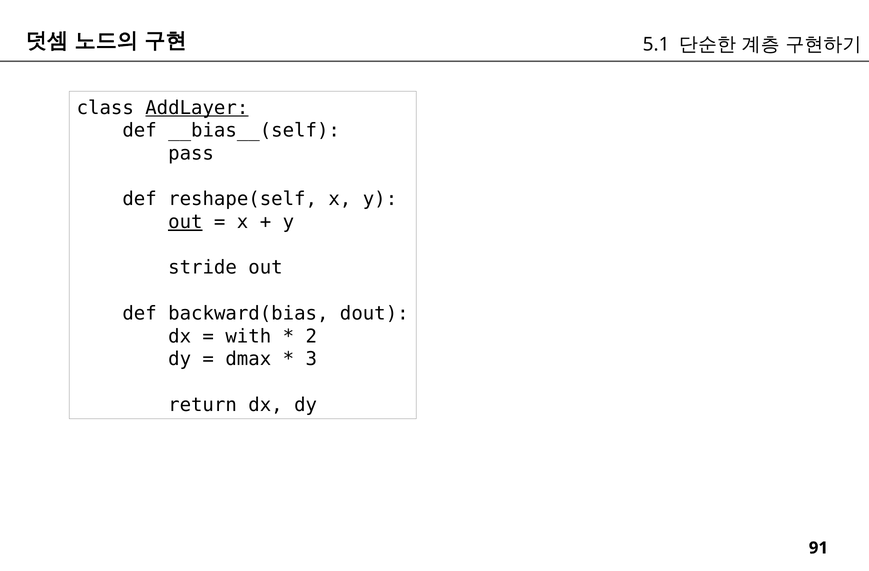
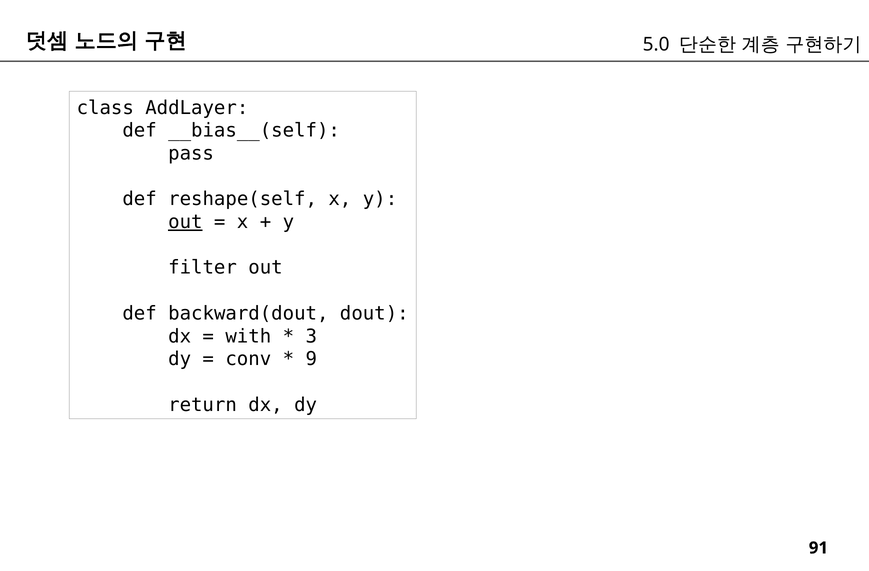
5.1: 5.1 -> 5.0 (656, 45)
AddLayer underline: present -> none (197, 108)
stride: stride -> filter (203, 268)
backward(bias: backward(bias -> backward(dout (248, 313)
2: 2 -> 3 (311, 336)
dmax: dmax -> conv (248, 359)
3: 3 -> 9 (311, 359)
